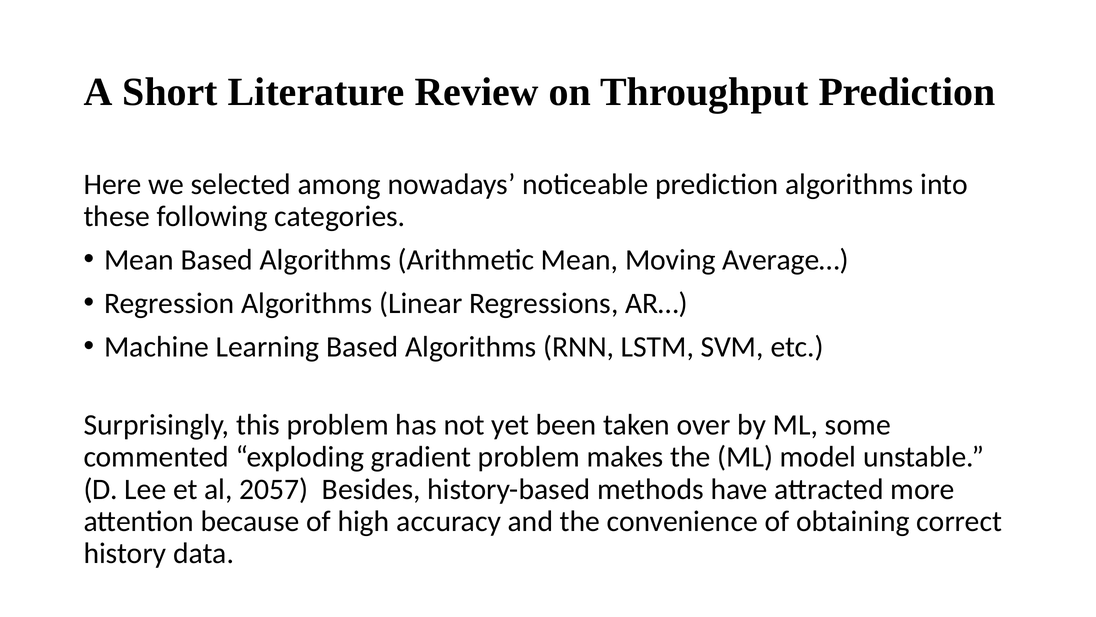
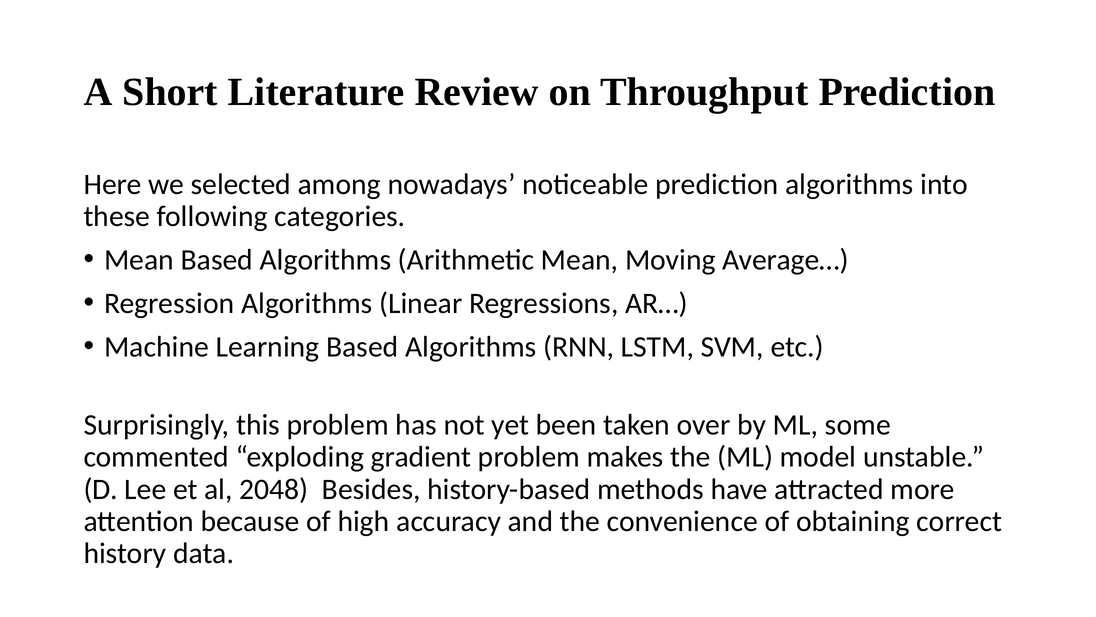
2057: 2057 -> 2048 (274, 489)
